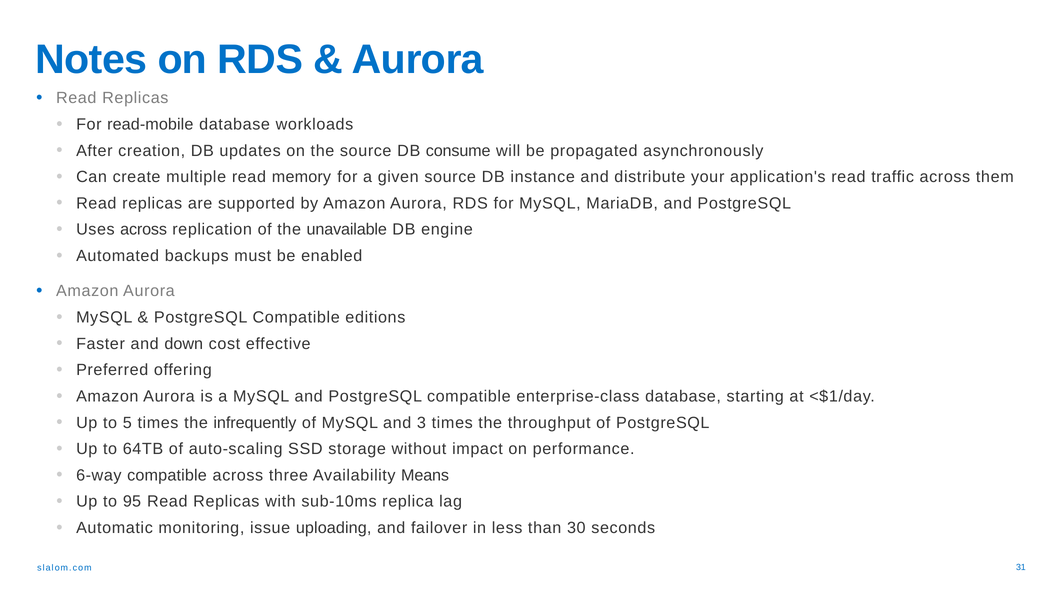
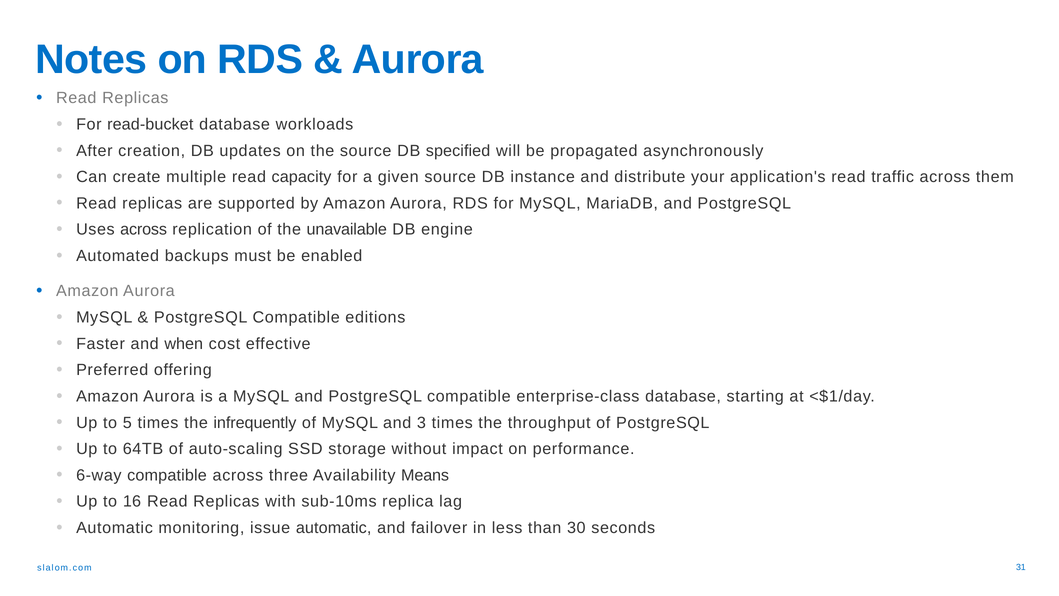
read-mobile: read-mobile -> read-bucket (150, 124)
consume: consume -> specified (458, 151)
memory: memory -> capacity (302, 177)
down: down -> when (184, 344)
95: 95 -> 16 (132, 501)
issue uploading: uploading -> automatic (334, 528)
